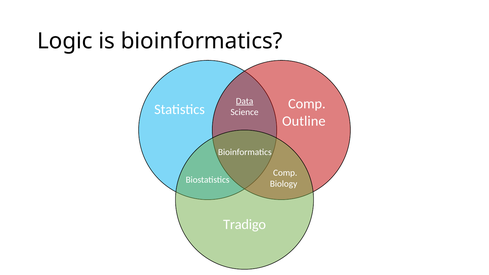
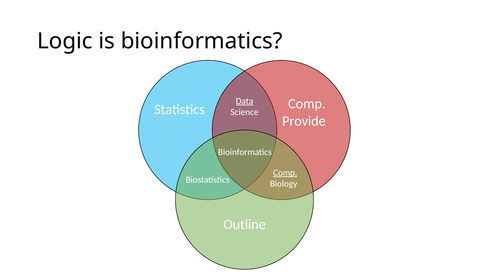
Outline: Outline -> Provide (304, 121)
Comp underline: none -> present (285, 173)
Tradigo: Tradigo -> Outline (245, 225)
